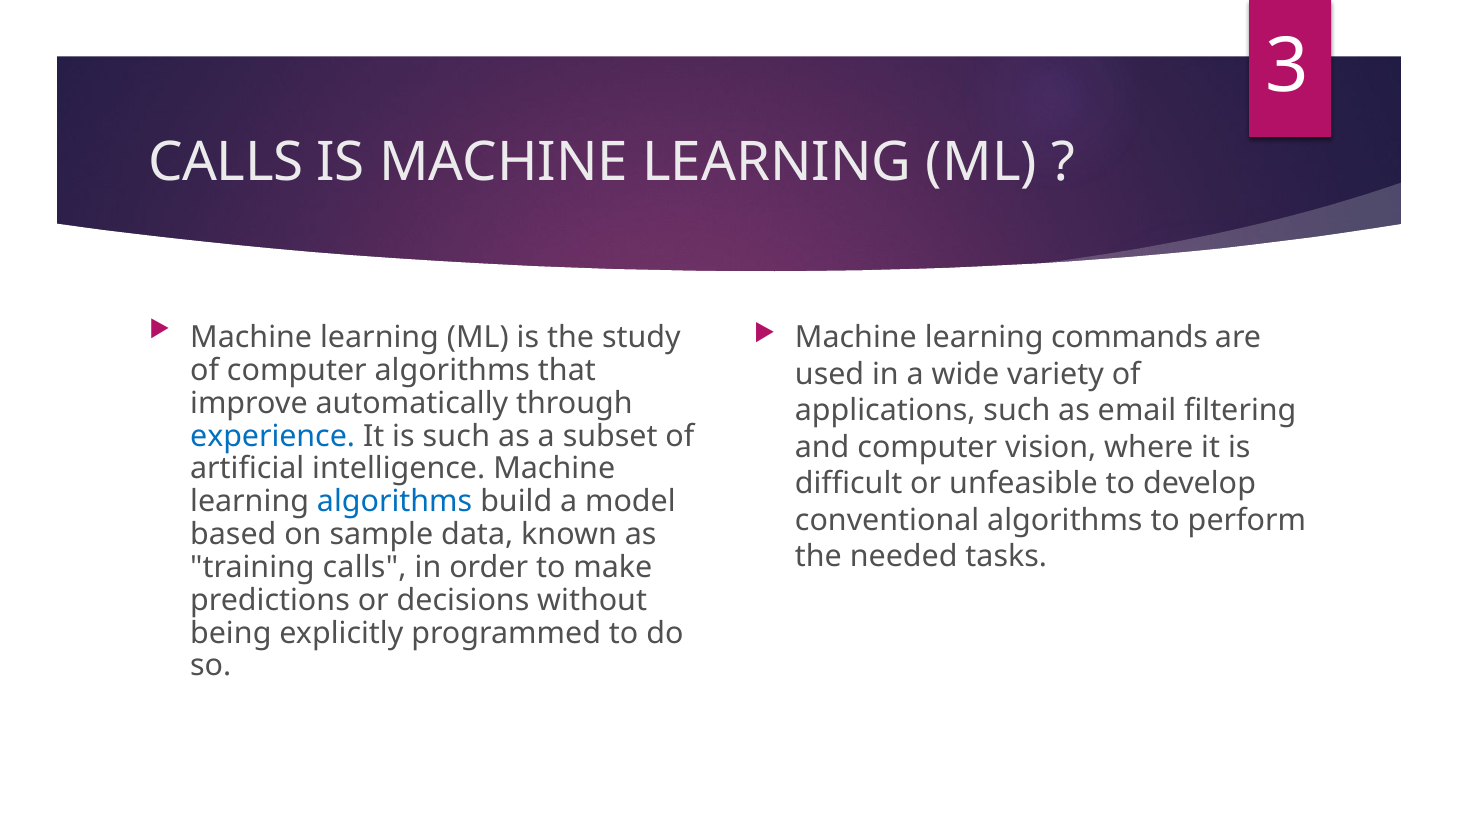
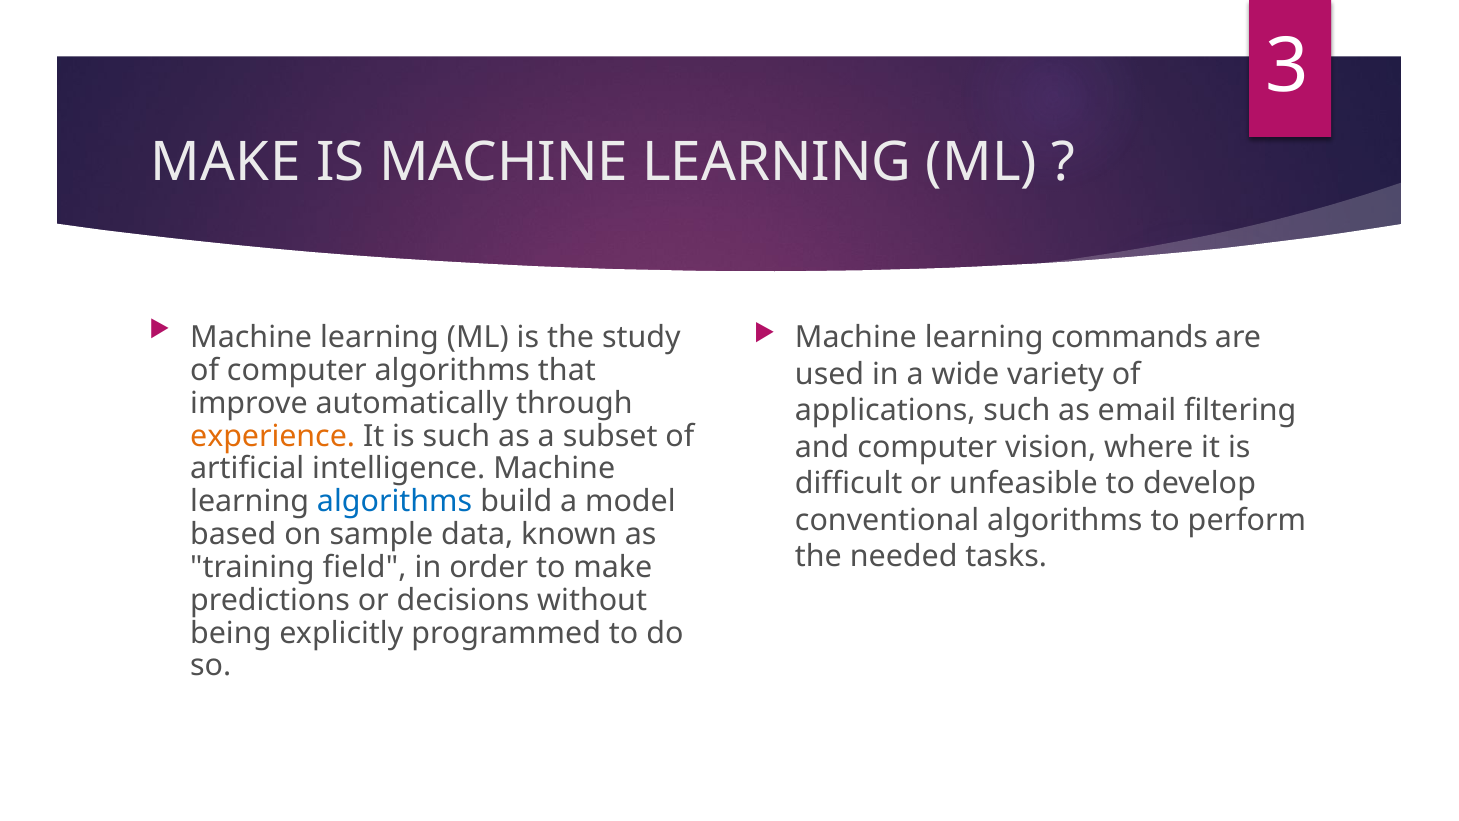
CALLS: CALLS -> MAKE (225, 163)
experience colour: blue -> orange (273, 436)
training calls: calls -> field (365, 567)
